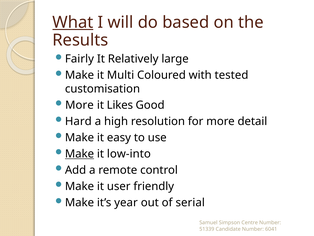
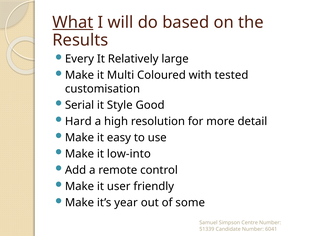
Fairly: Fairly -> Every (79, 59)
More: More -> Serial (80, 105)
Likes: Likes -> Style (120, 105)
Make underline: present -> none (79, 154)
serial: serial -> some (190, 202)
